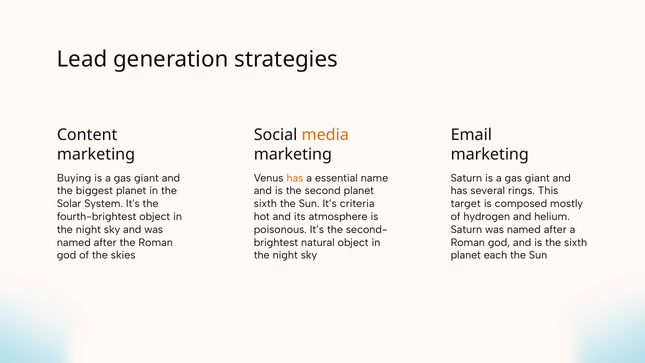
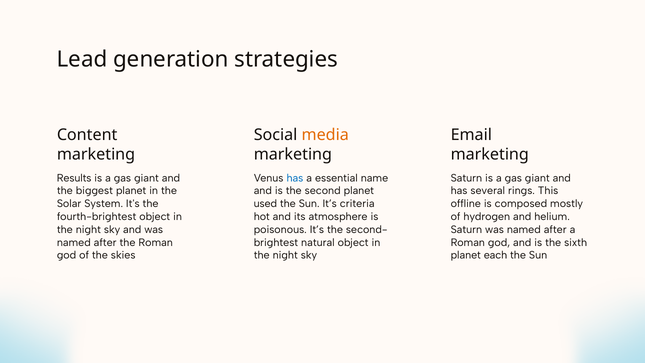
Buying: Buying -> Results (74, 178)
has colour: orange -> blue (295, 178)
sixth: sixth -> used (265, 204)
target: target -> offline (466, 204)
